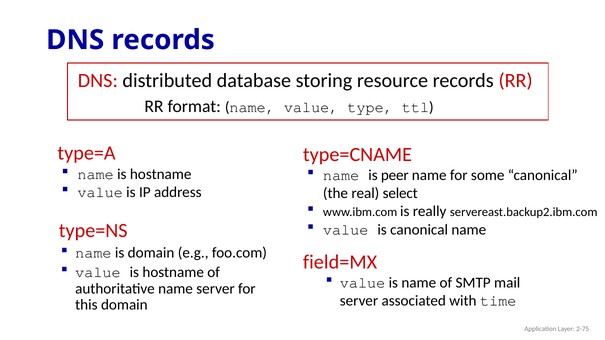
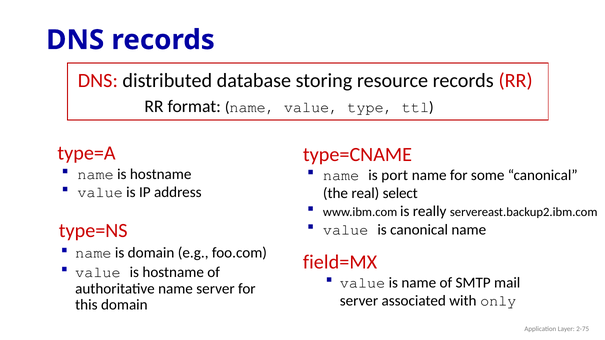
peer: peer -> port (395, 175)
time: time -> only (498, 301)
